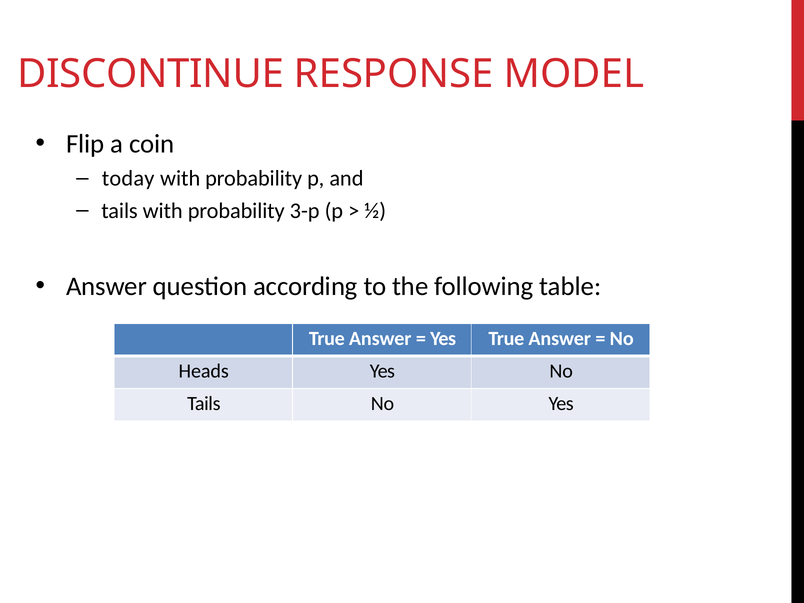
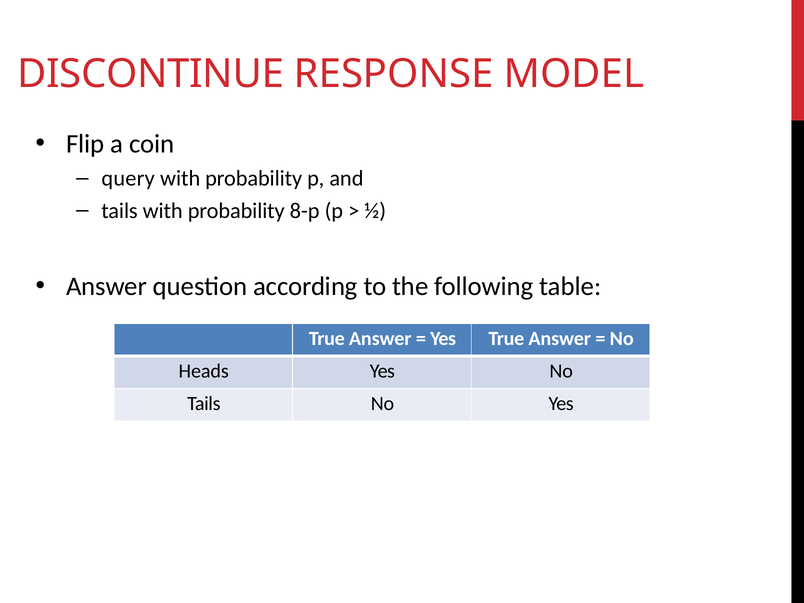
today: today -> query (128, 179)
3-p: 3-p -> 8-p (305, 211)
